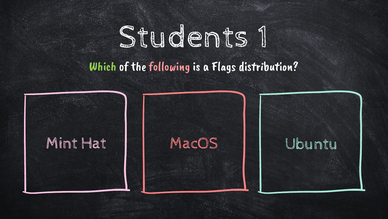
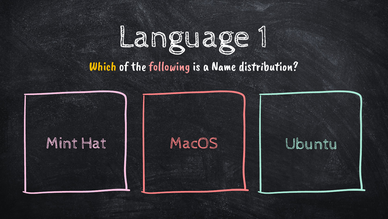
Students: Students -> Language (184, 36)
Which colour: light green -> yellow (103, 66)
Flags: Flags -> Name (224, 66)
